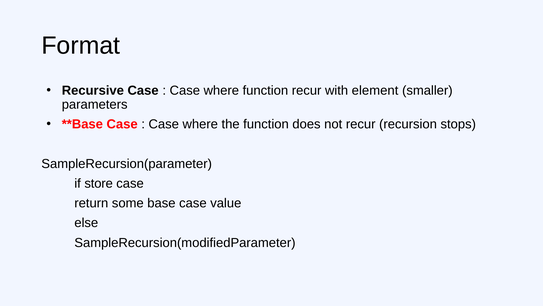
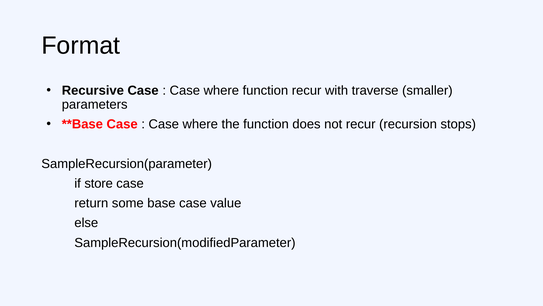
element: element -> traverse (375, 90)
